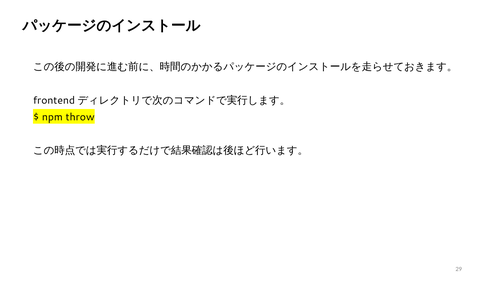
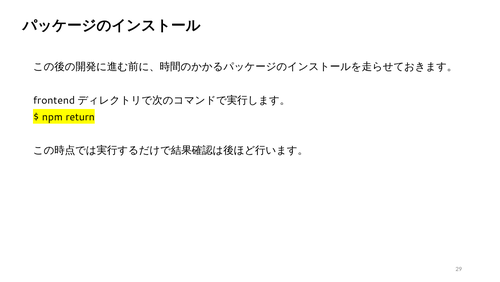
throw: throw -> return (80, 117)
